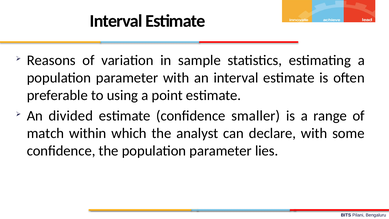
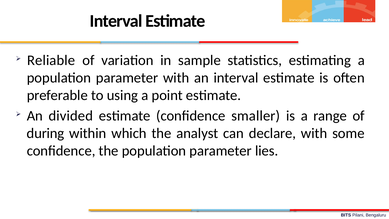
Reasons: Reasons -> Reliable (51, 60)
match: match -> during (46, 133)
